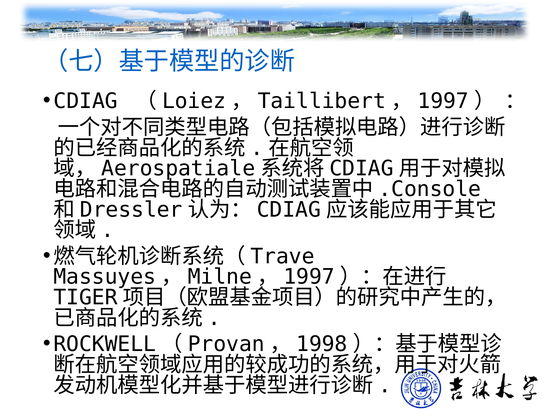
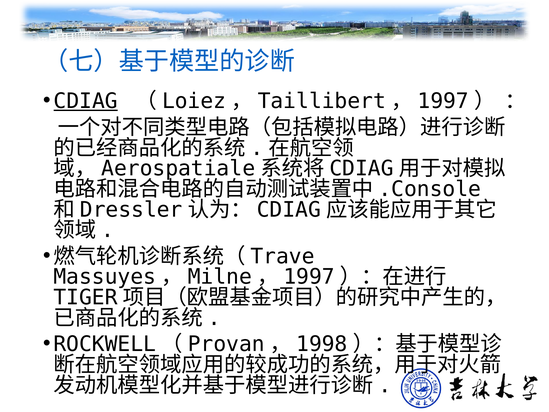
CDIAG underline: none -> present (86, 101)
